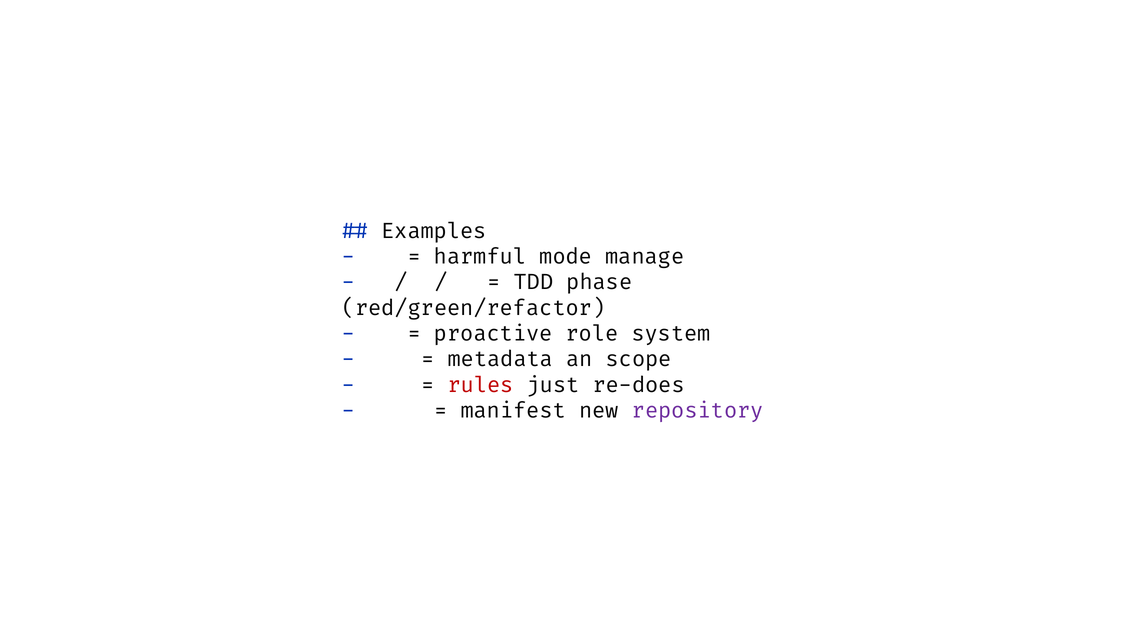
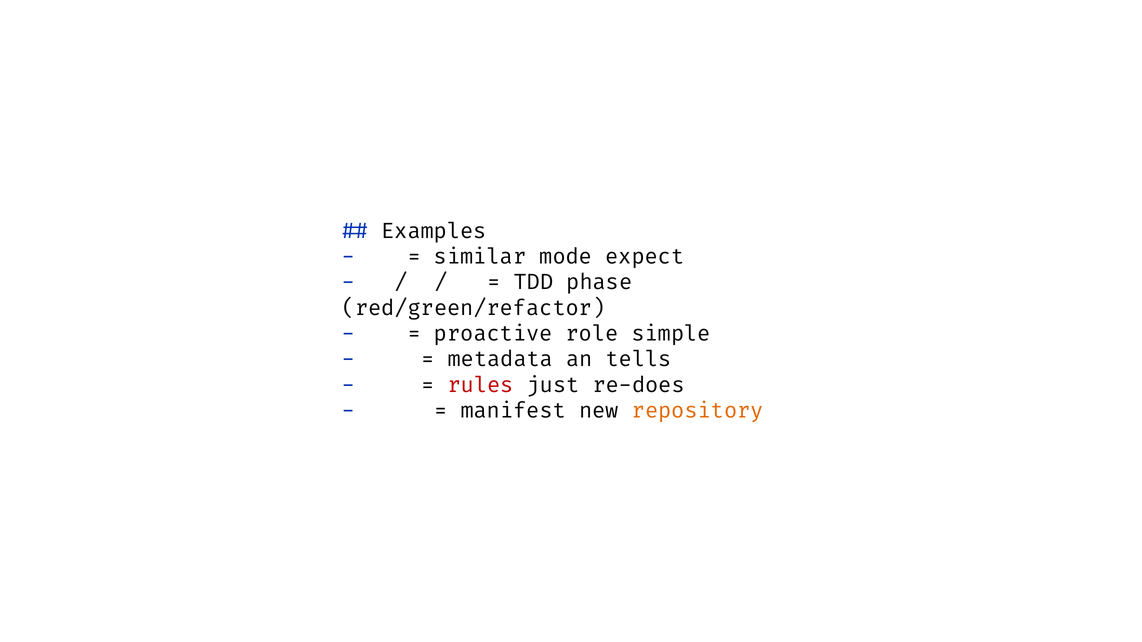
harmful: harmful -> similar (480, 257)
manage: manage -> expect (645, 257)
system: system -> simple (671, 334)
scope: scope -> tells (639, 360)
repository colour: purple -> orange (698, 411)
